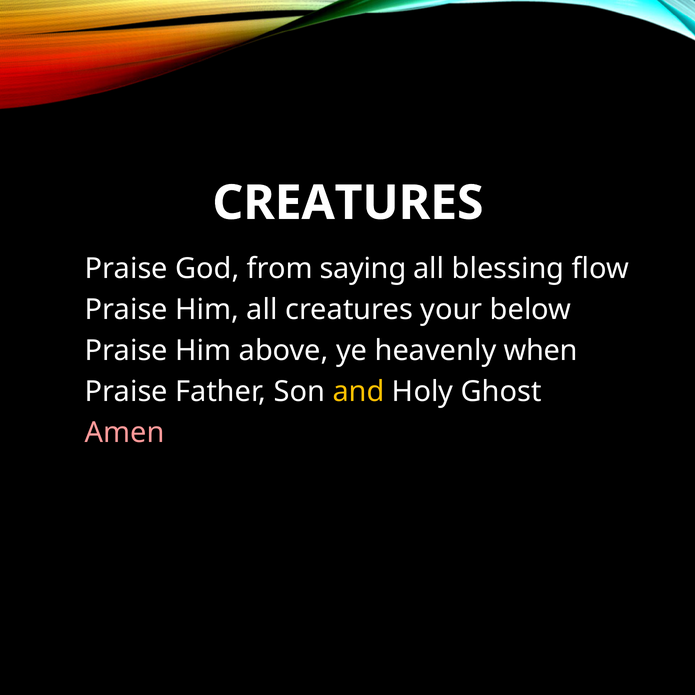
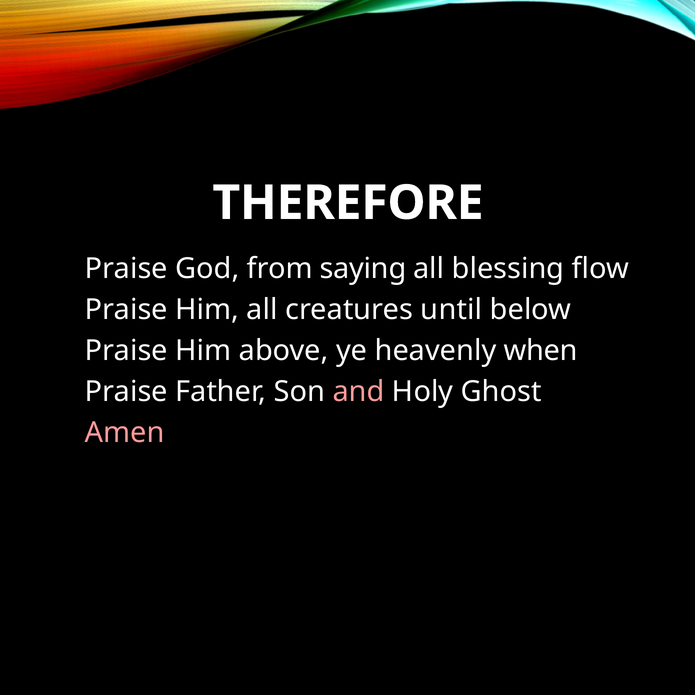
CREATURES: CREATURES -> THEREFORE (348, 203)
your: your -> until (451, 310)
and colour: yellow -> pink (359, 392)
